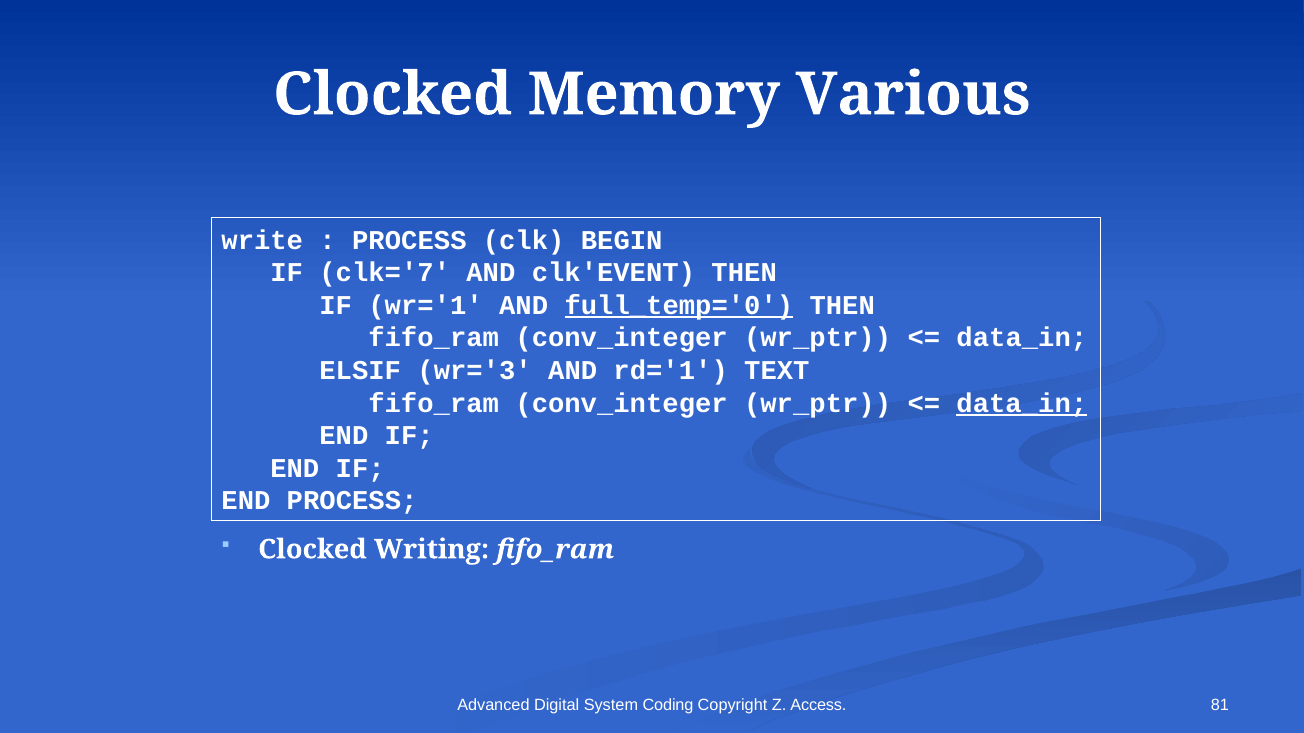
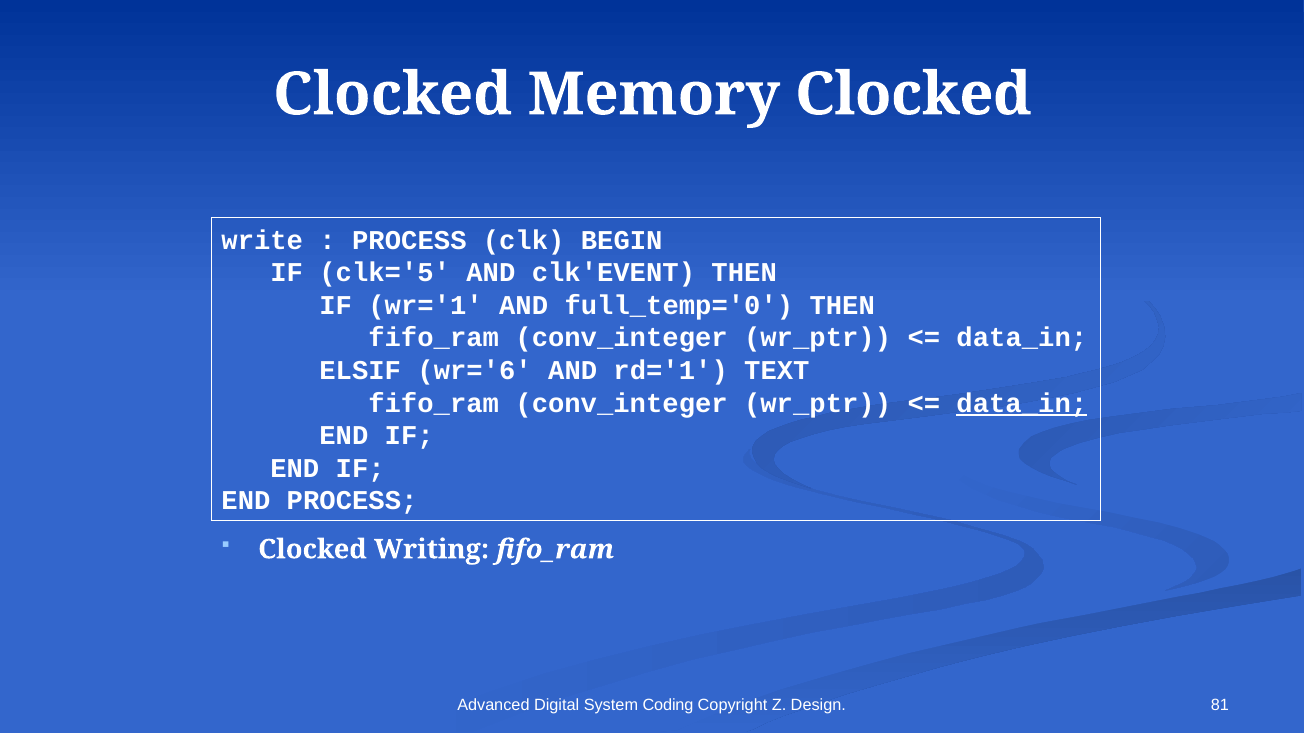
Memory Various: Various -> Clocked (913, 95)
clk='7: clk='7 -> clk='5 (385, 273)
full_temp='0 underline: present -> none (679, 306)
wr='3: wr='3 -> wr='6 (475, 371)
Access: Access -> Design (818, 706)
